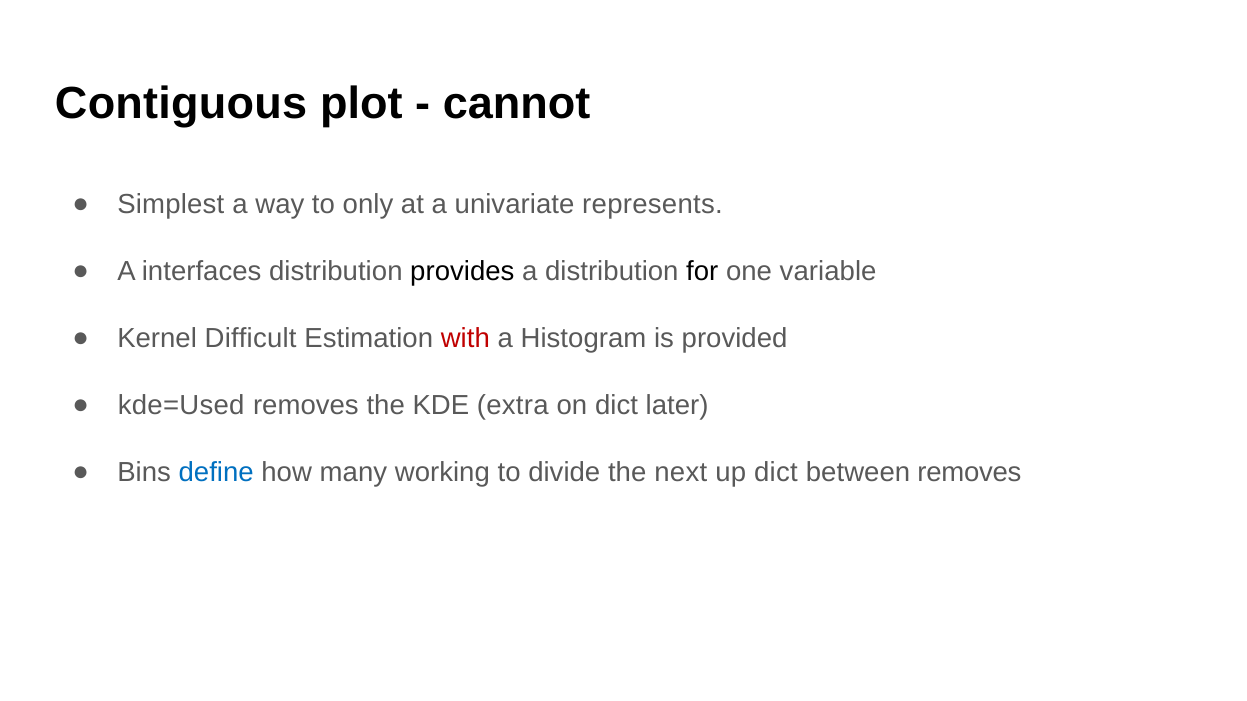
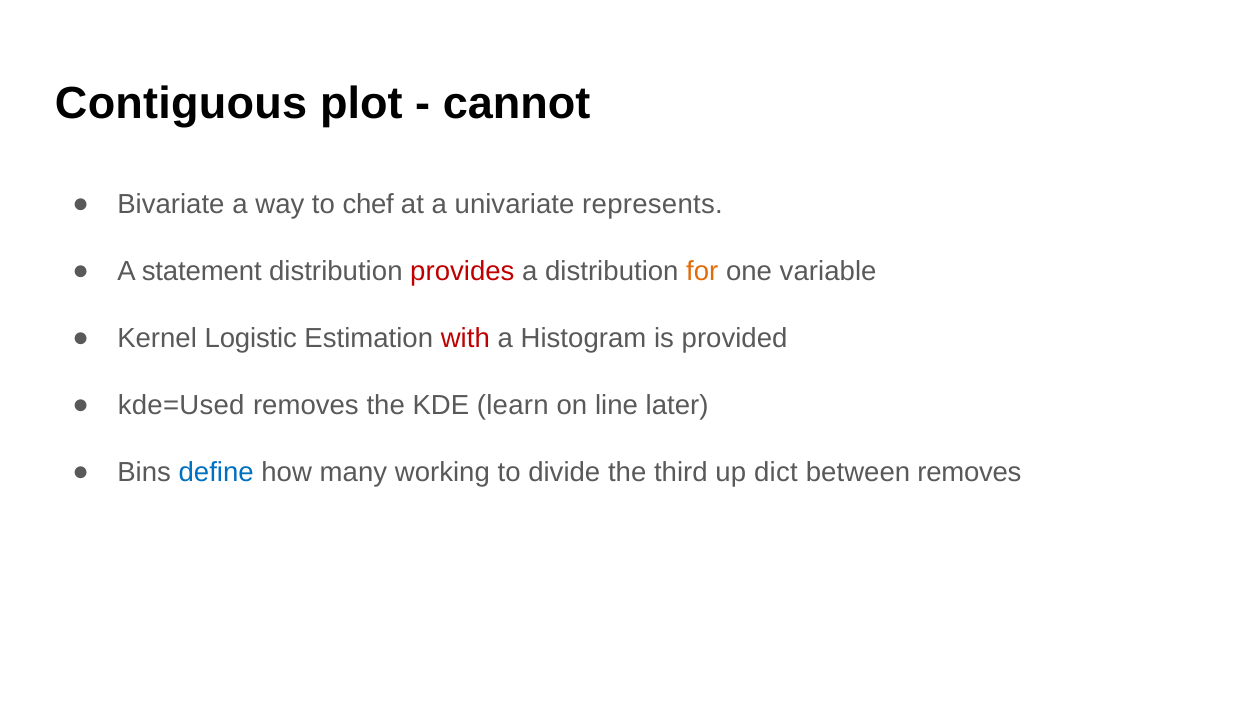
Simplest: Simplest -> Bivariate (171, 205)
only: only -> chef (368, 205)
interfaces: interfaces -> statement (202, 272)
provides colour: black -> red (462, 272)
for colour: black -> orange (702, 272)
Difficult: Difficult -> Logistic (251, 339)
extra: extra -> learn (513, 406)
on dict: dict -> line (616, 406)
next: next -> third (681, 473)
